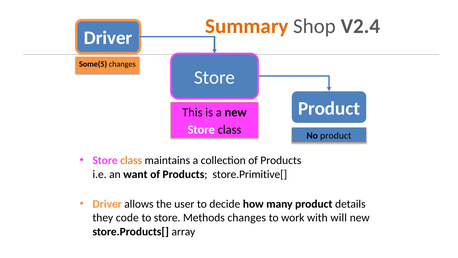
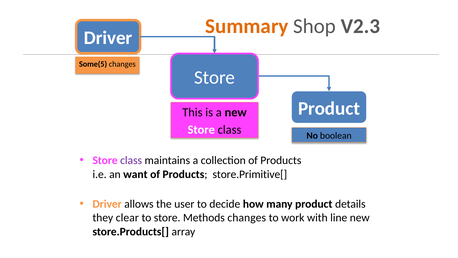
V2.4: V2.4 -> V2.3 (360, 26)
No product: product -> boolean (336, 136)
class colour: orange -> purple (131, 160)
code: code -> clear (127, 217)
will: will -> line (339, 217)
